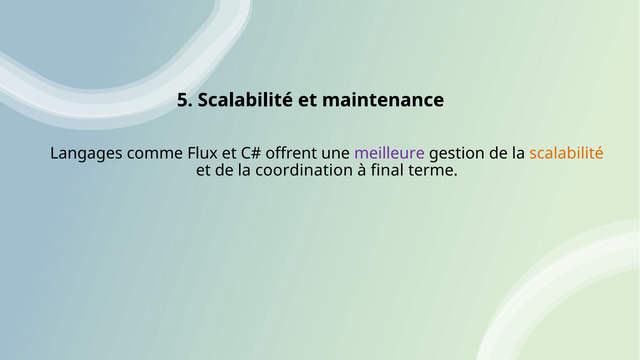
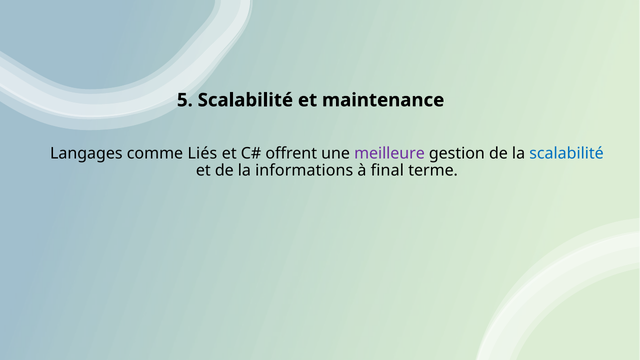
Flux: Flux -> Liés (202, 153)
scalabilité colour: orange -> blue (566, 153)
coordination: coordination -> informations (304, 171)
